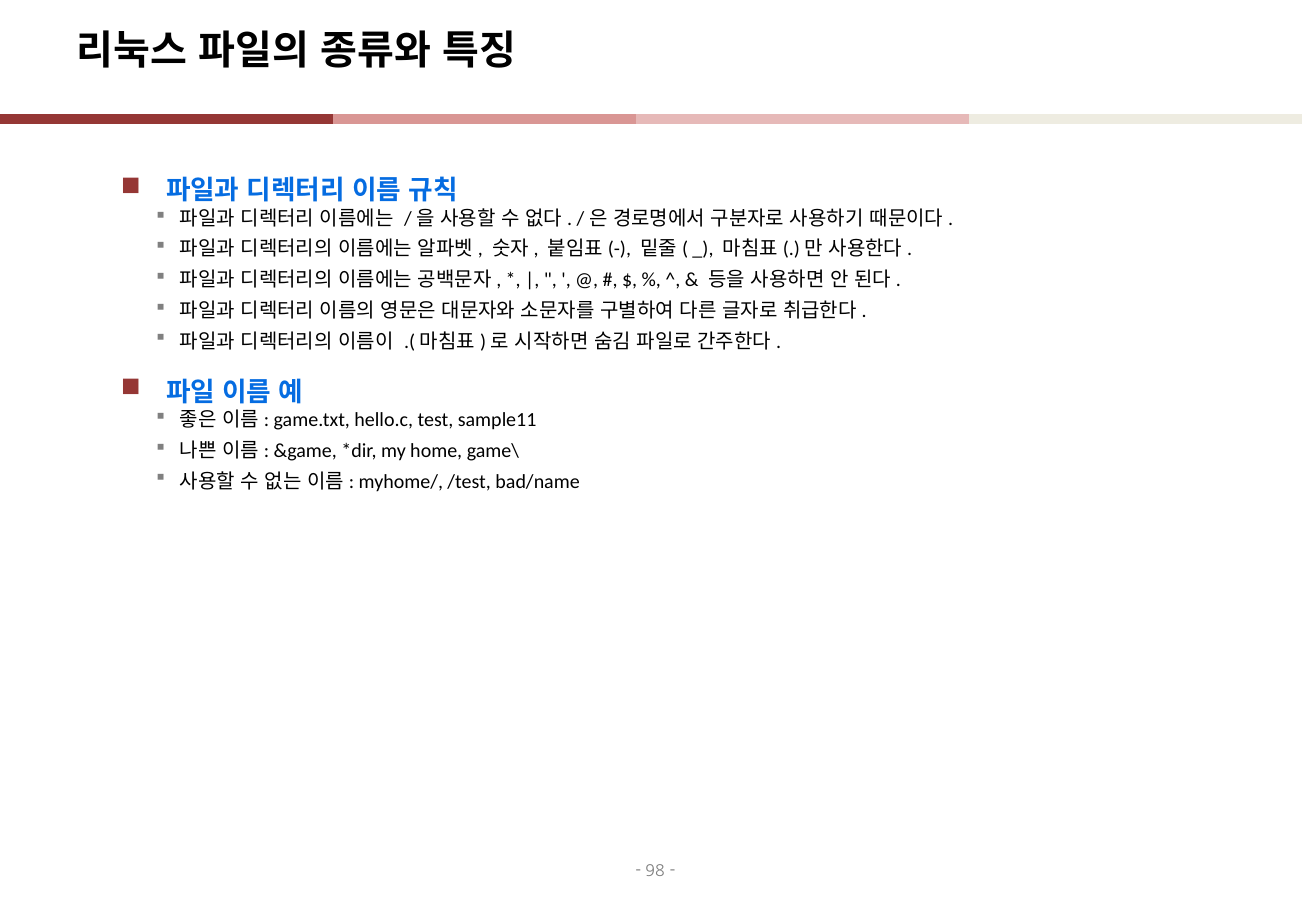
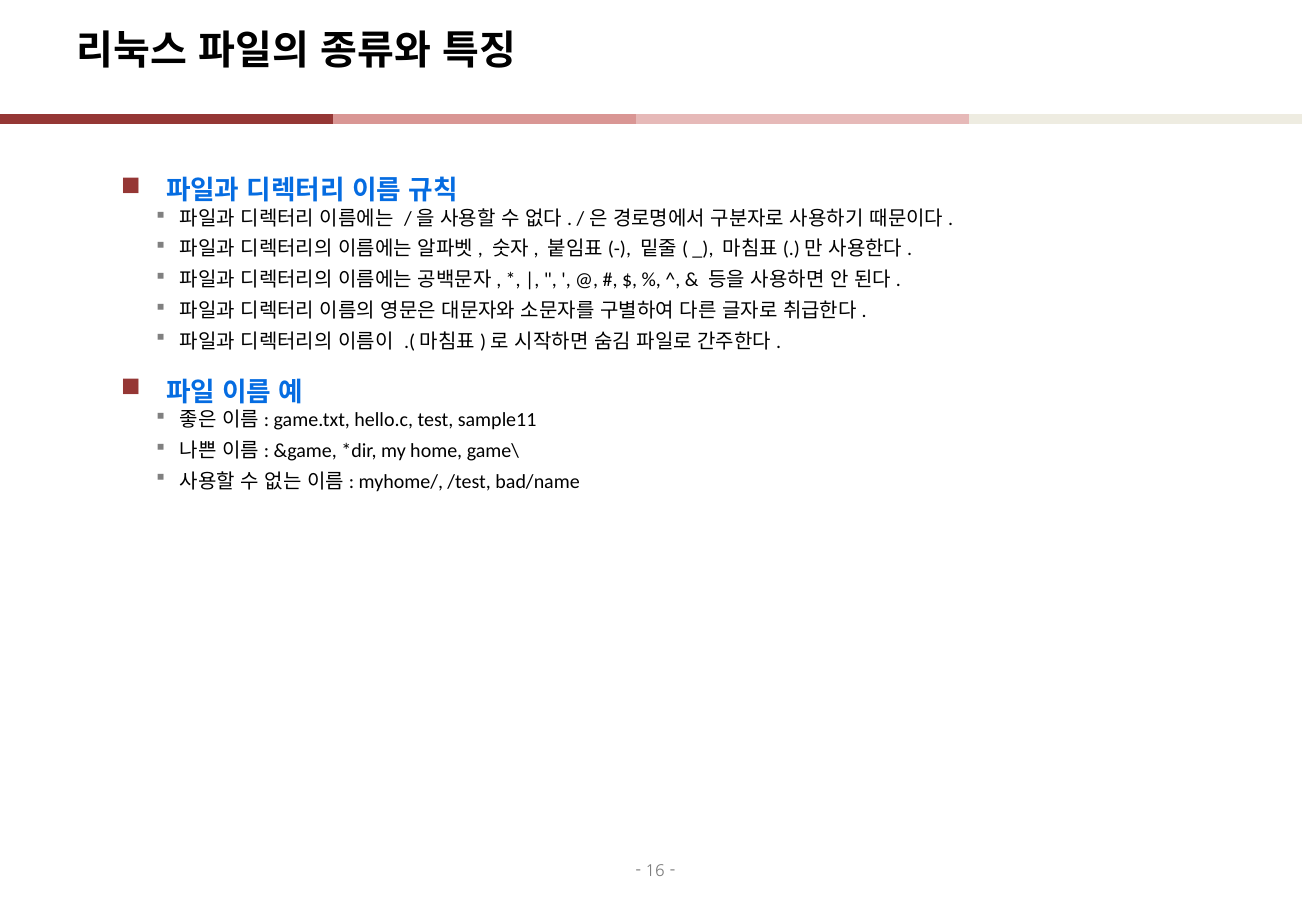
98: 98 -> 16 (655, 872)
